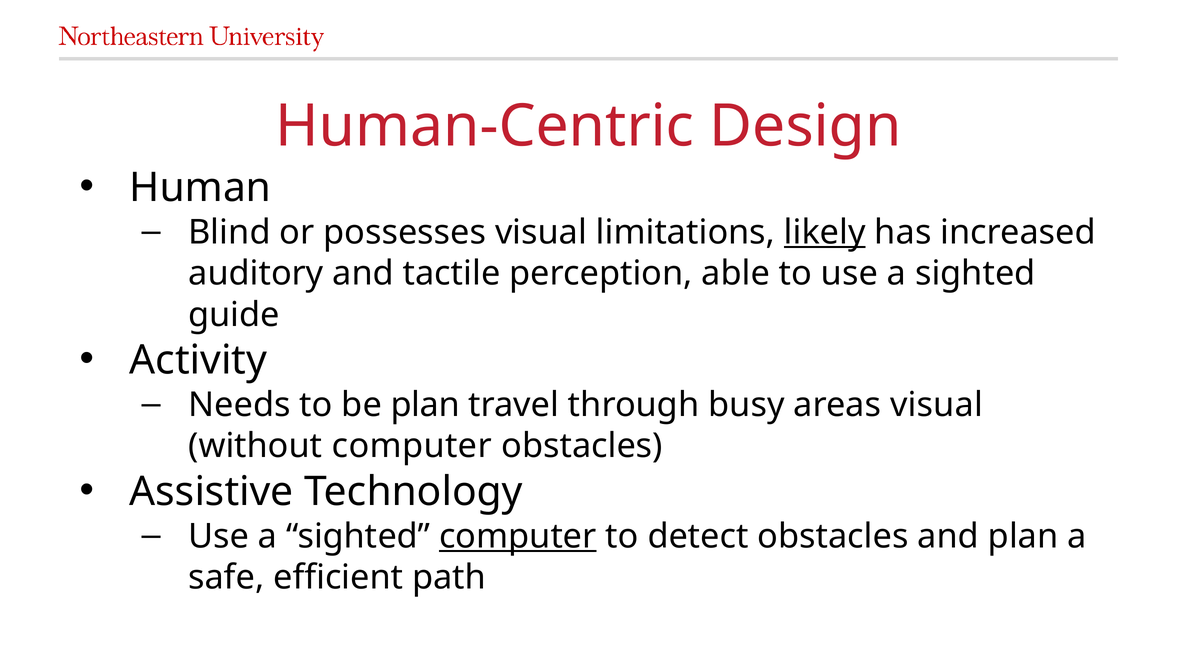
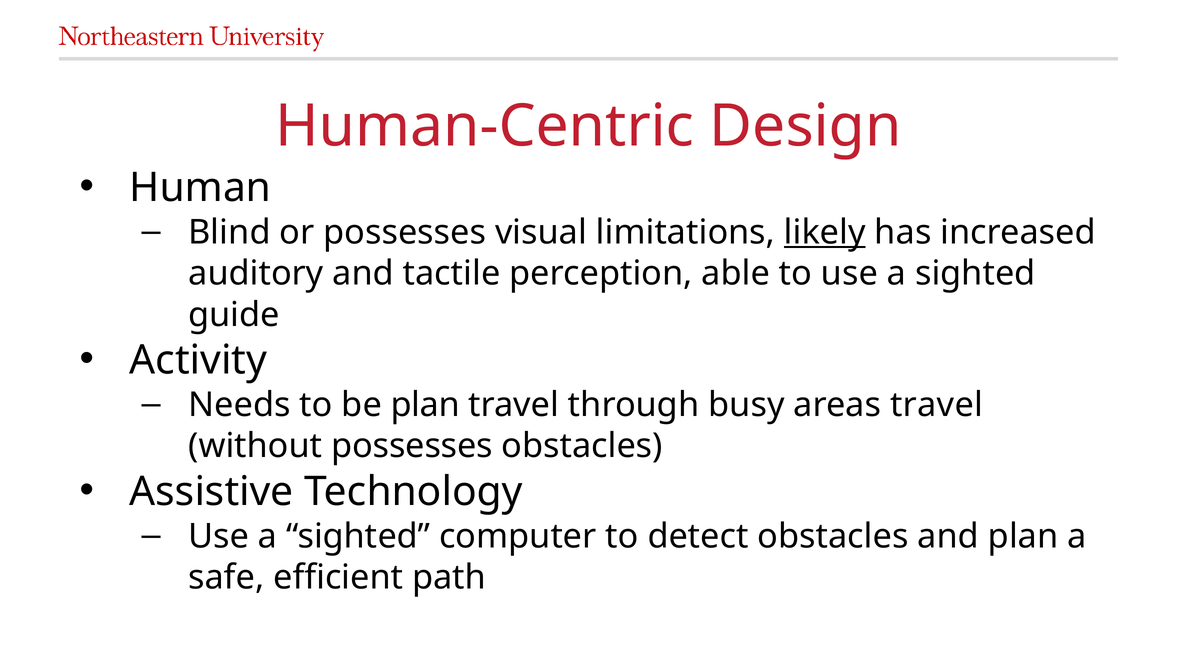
areas visual: visual -> travel (937, 405)
without computer: computer -> possesses (412, 446)
computer underline: present -> none (518, 536)
